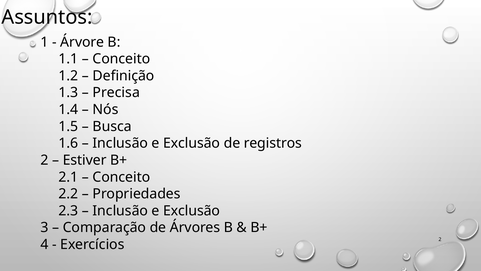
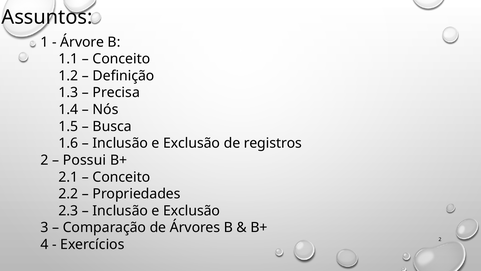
Estiver: Estiver -> Possui (85, 160)
